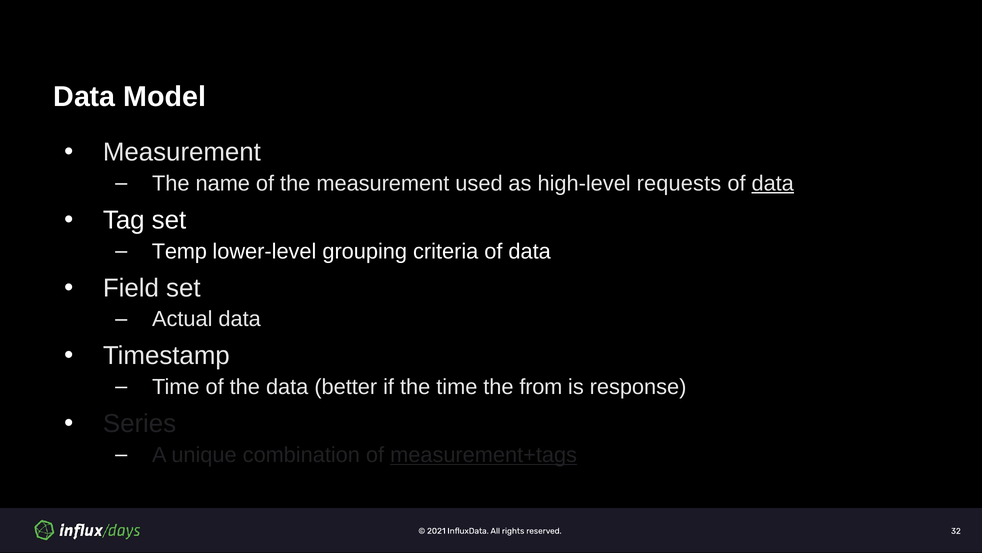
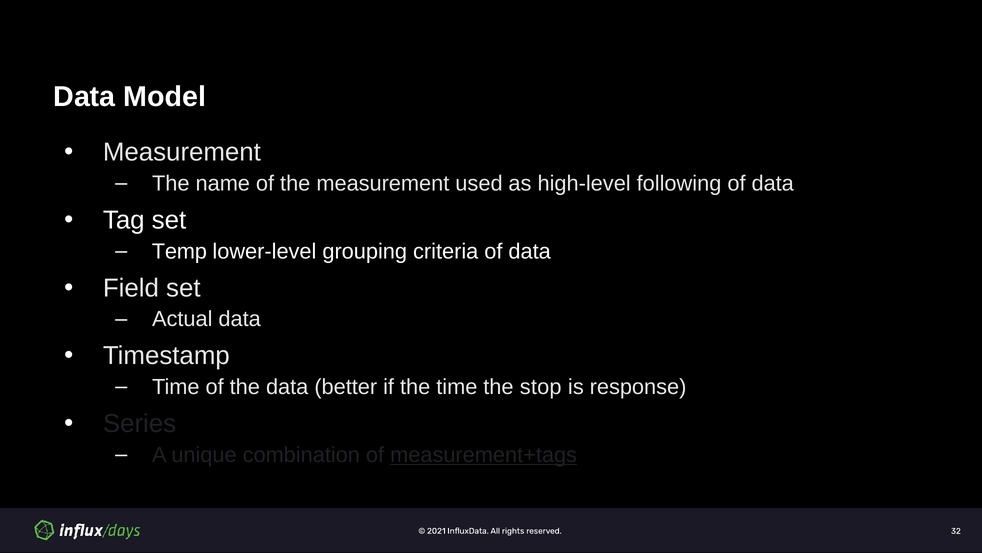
requests: requests -> following (679, 183)
data underline: present -> none (773, 183)
from: from -> stop (541, 387)
